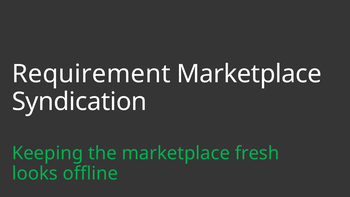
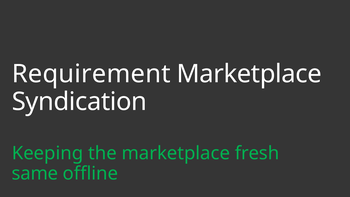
looks: looks -> same (35, 173)
